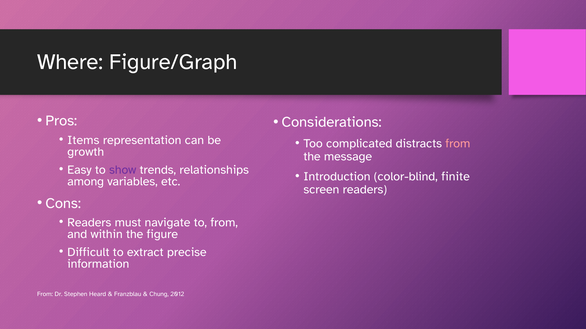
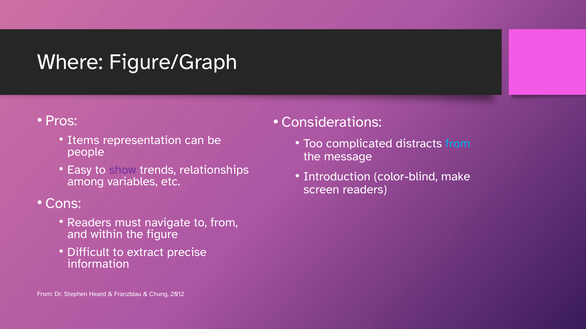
from colour: pink -> light blue (458, 144)
growth: growth -> people (86, 152)
finite: finite -> make (456, 177)
